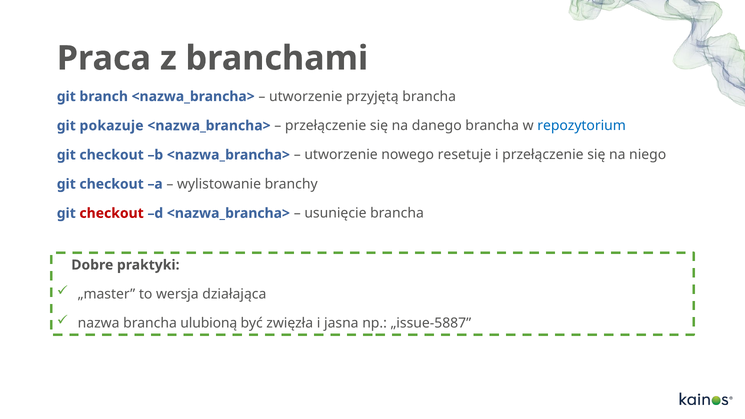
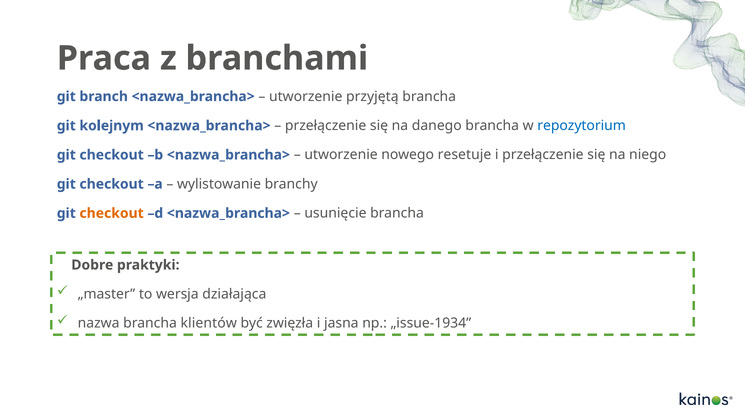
pokazuje: pokazuje -> kolejnym (112, 126)
checkout colour: red -> orange (112, 213)
ulubioną: ulubioną -> klientów (209, 323)
„issue-5887: „issue-5887 -> „issue-1934 (431, 323)
